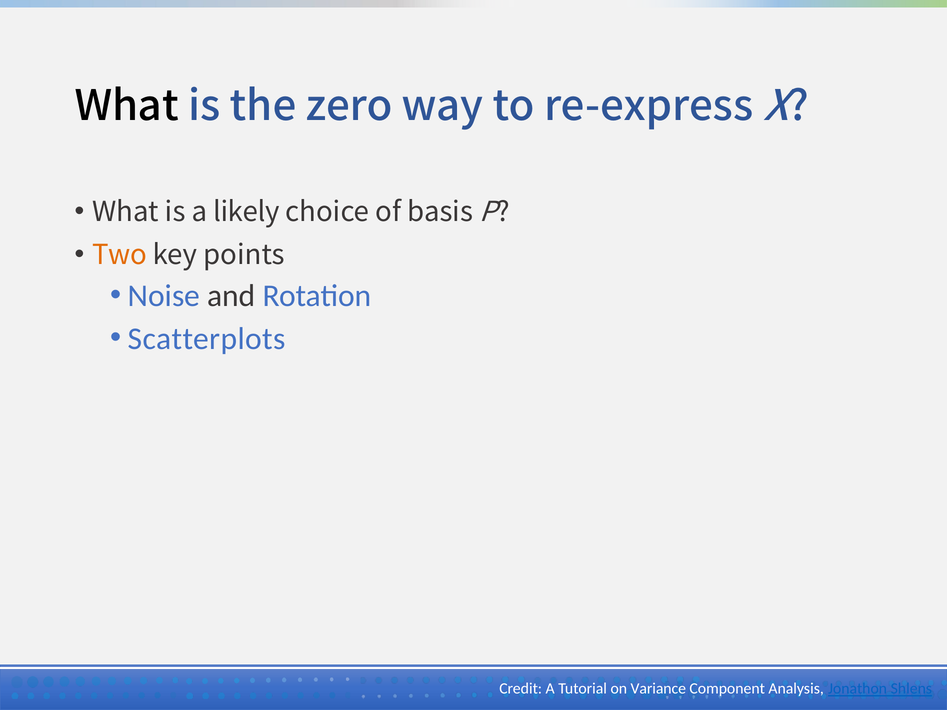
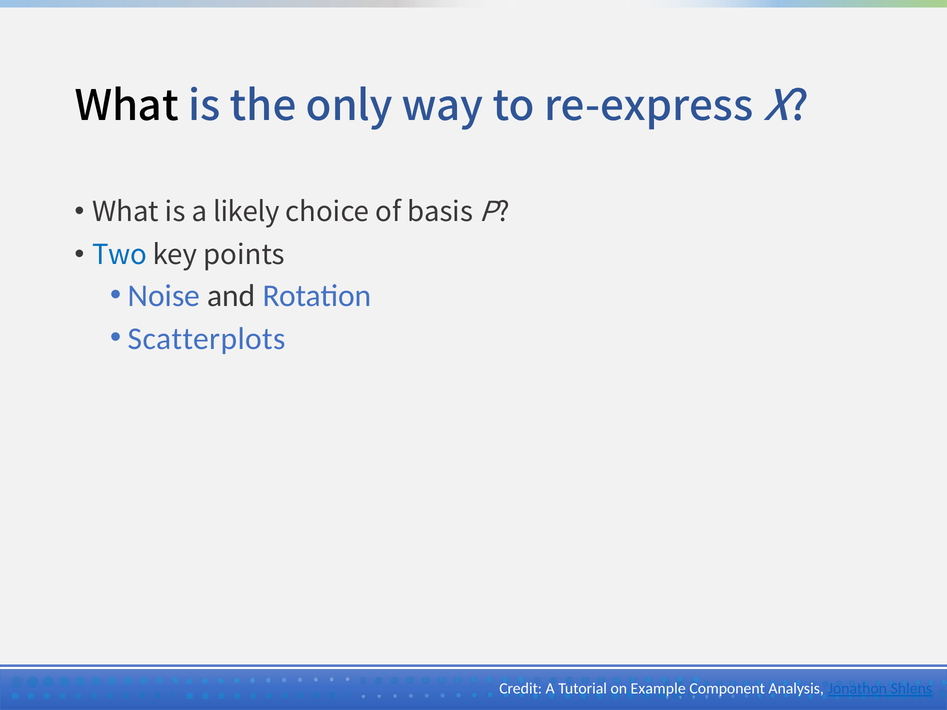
zero: zero -> only (349, 106)
Two colour: orange -> blue (120, 255)
Variance: Variance -> Example (658, 689)
